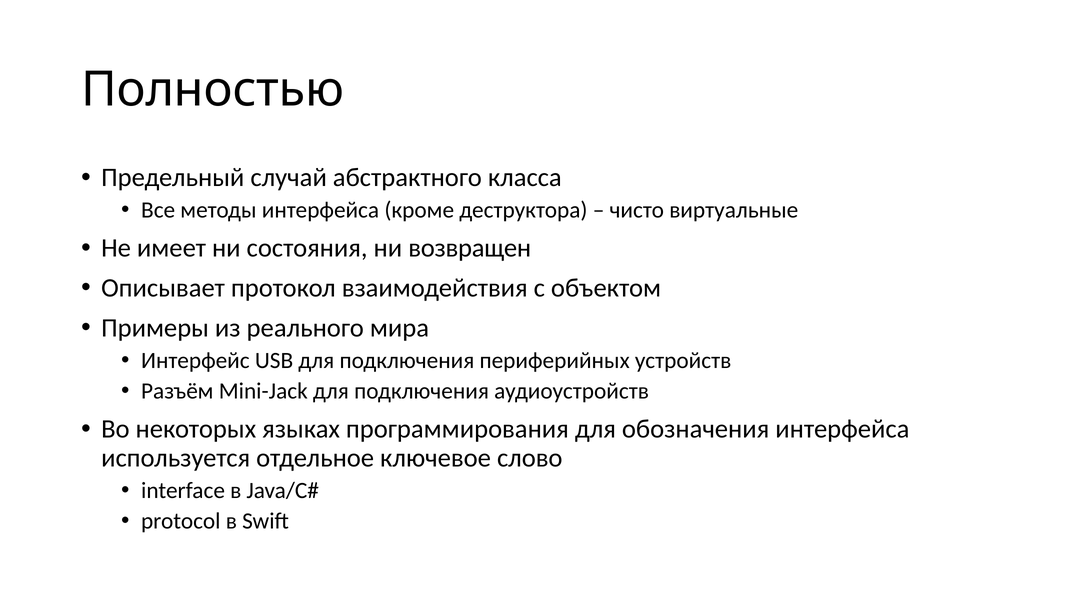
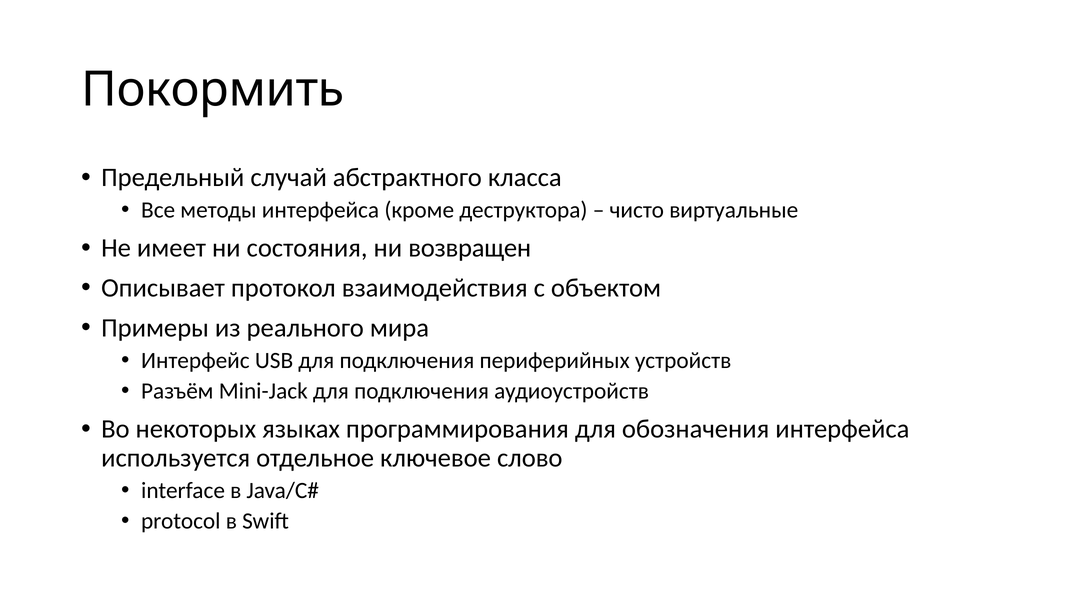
Полностью: Полностью -> Покормить (213, 89)
